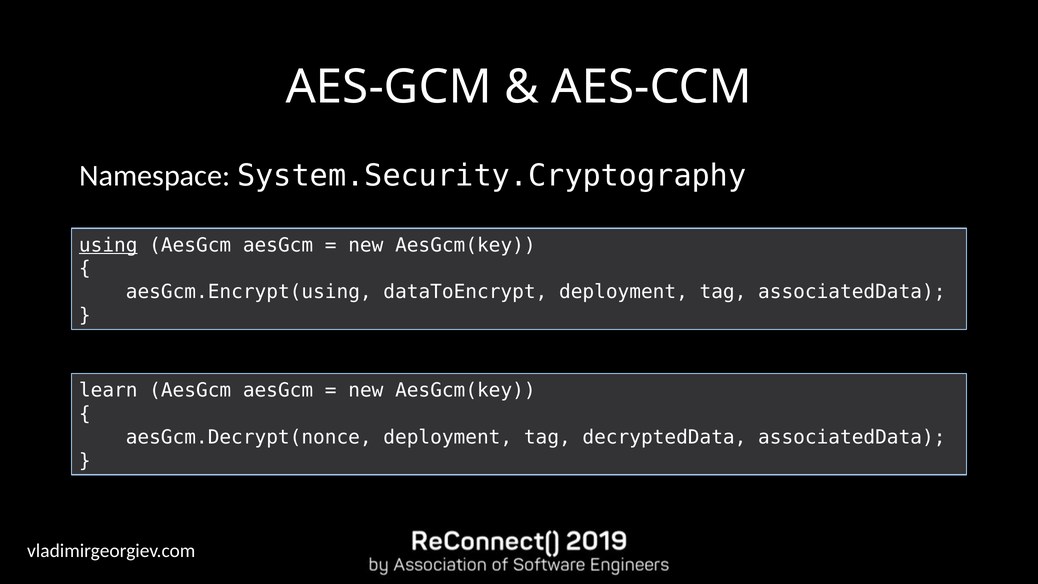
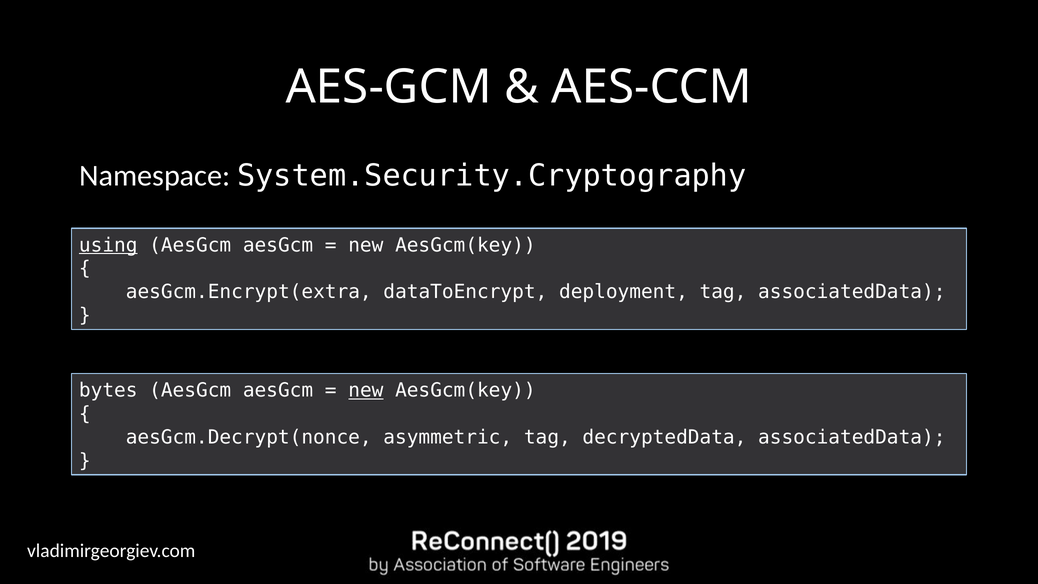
aesGcm.Encrypt(using: aesGcm.Encrypt(using -> aesGcm.Encrypt(extra (249, 292)
learn: learn -> bytes (108, 390)
new underline: none -> present (366, 390)
aesGcm.Decrypt(nonce deployment: deployment -> asymmetric (448, 437)
